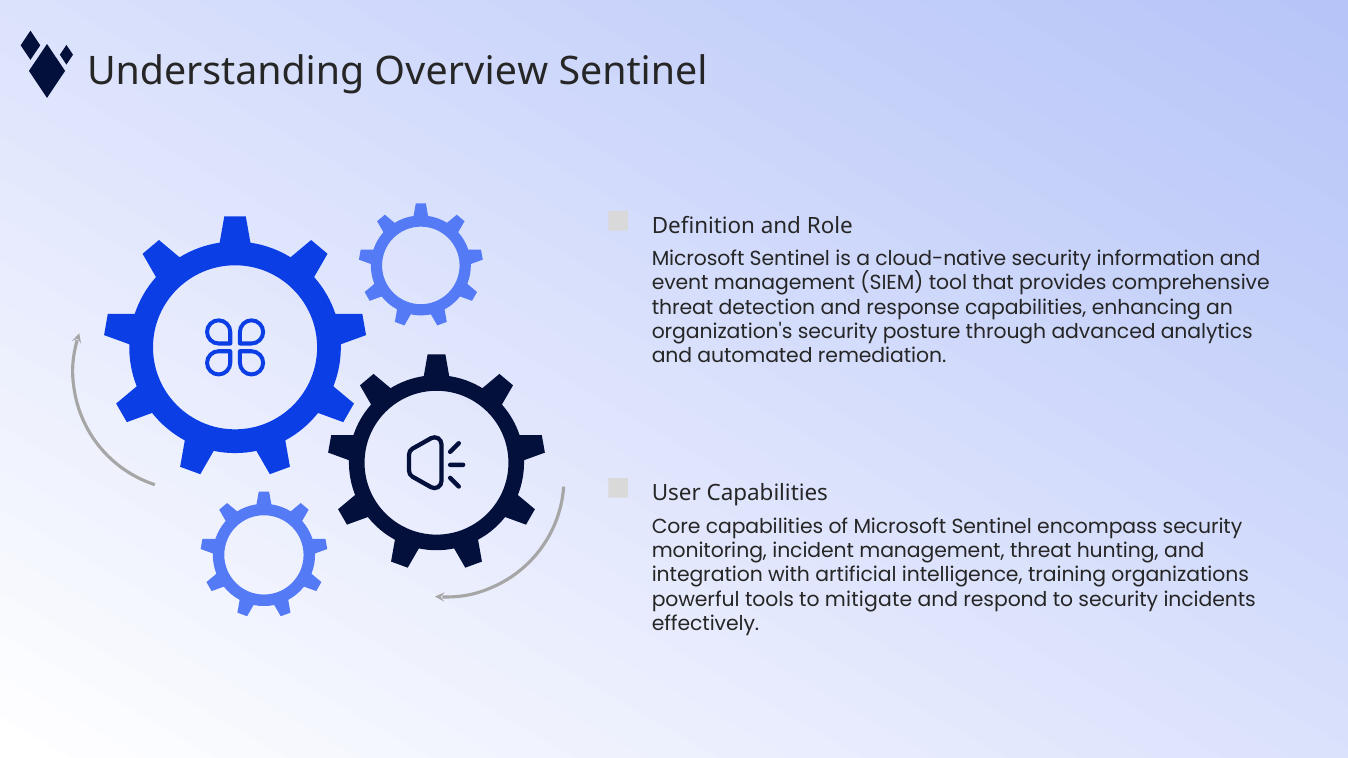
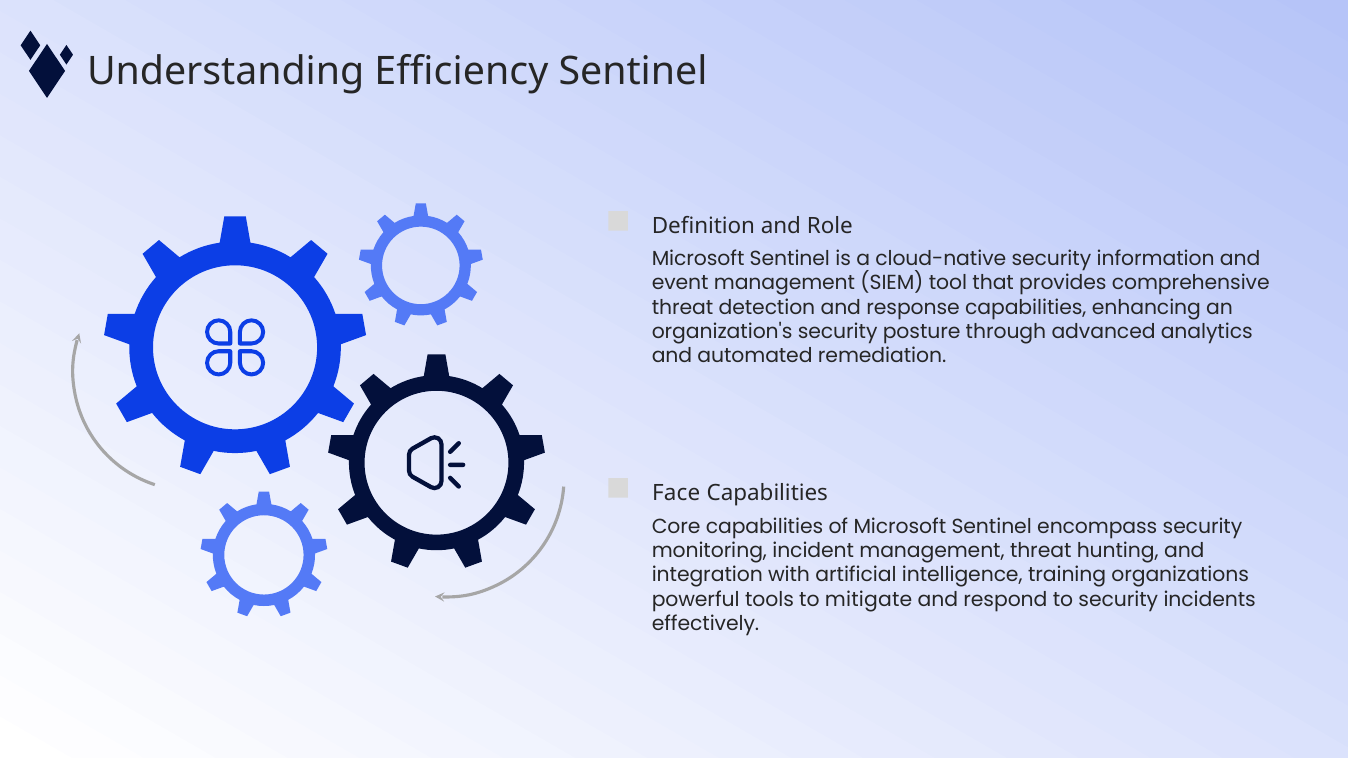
Overview: Overview -> Efficiency (461, 71)
User: User -> Face (676, 493)
